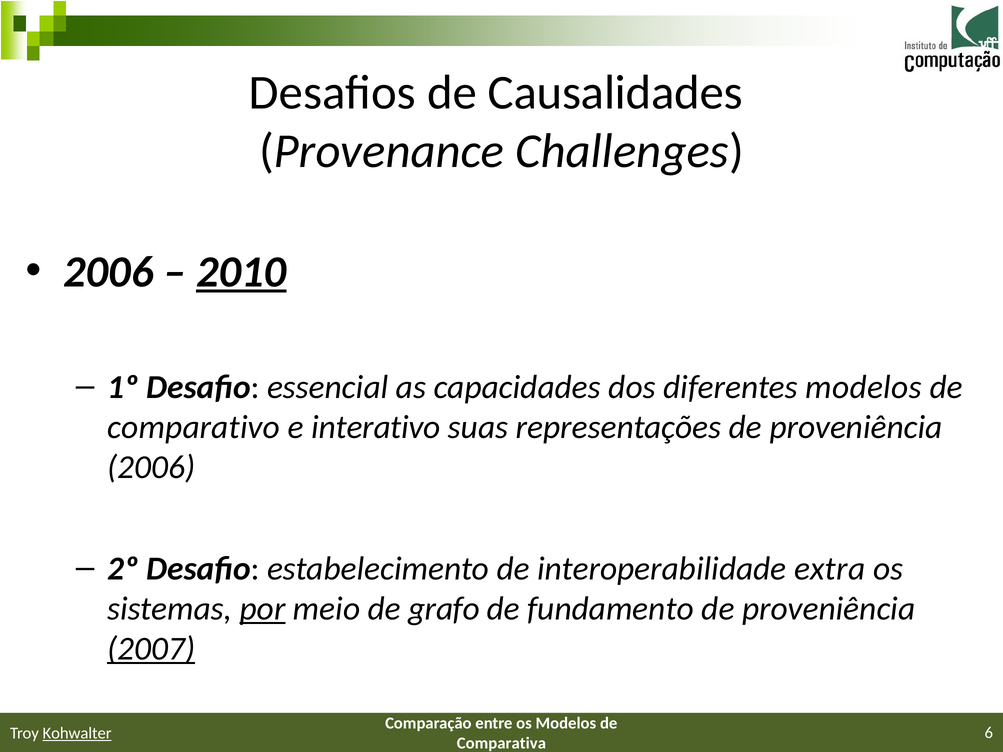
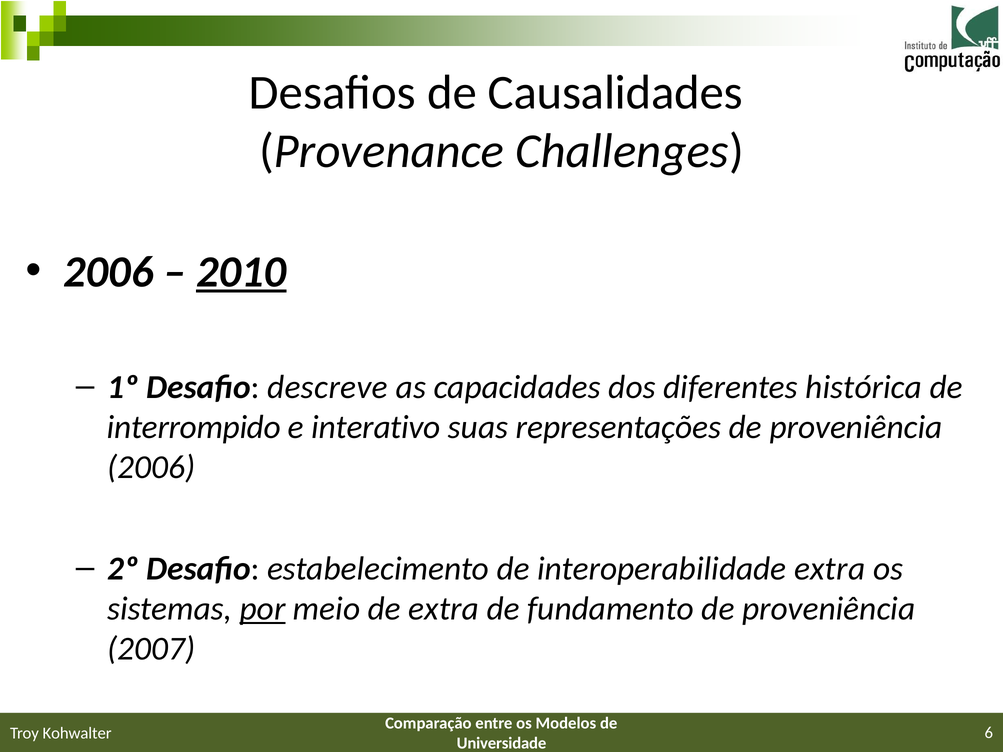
essencial: essencial -> descreve (327, 387)
diferentes modelos: modelos -> histórica (864, 387)
comparativo: comparativo -> interrompido (194, 427)
de grafo: grafo -> extra (444, 609)
2007 underline: present -> none (151, 649)
Kohwalter underline: present -> none (77, 733)
Comparativa: Comparativa -> Universidade (501, 743)
